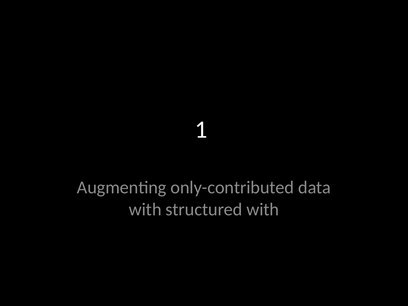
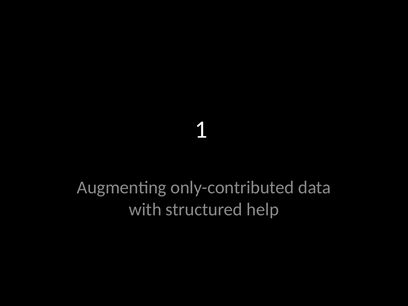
structured with: with -> help (263, 209)
